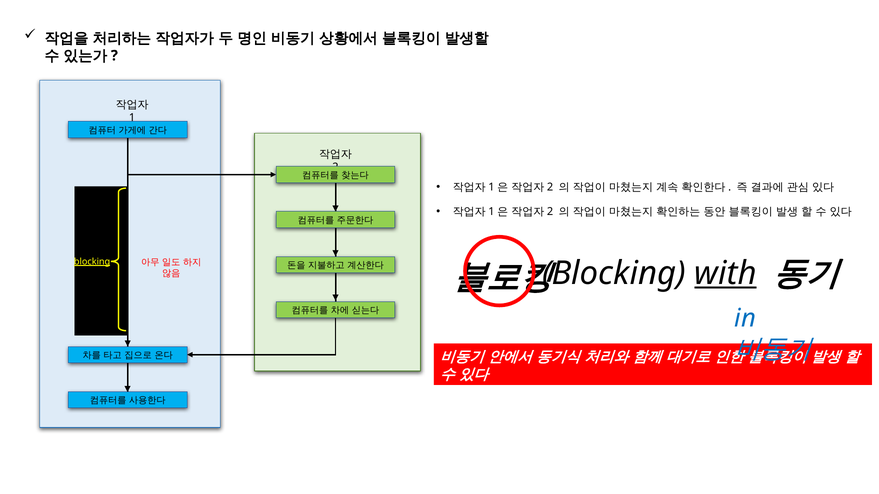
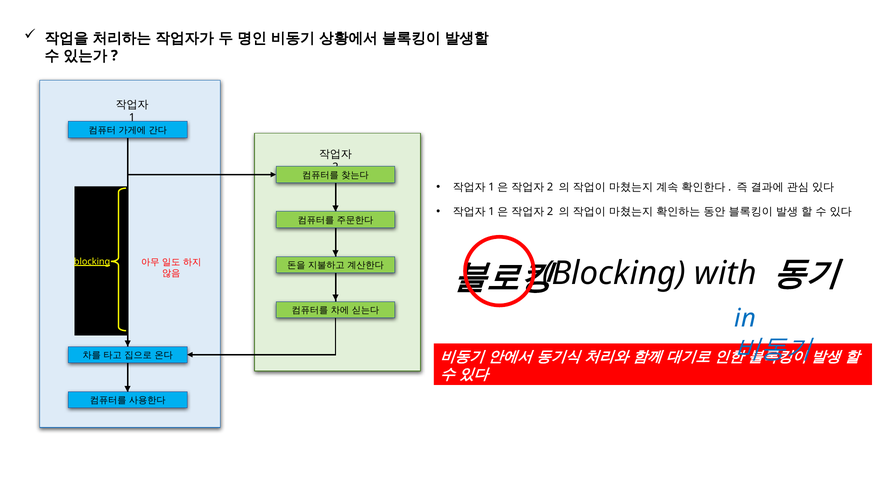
with underline: present -> none (726, 273)
